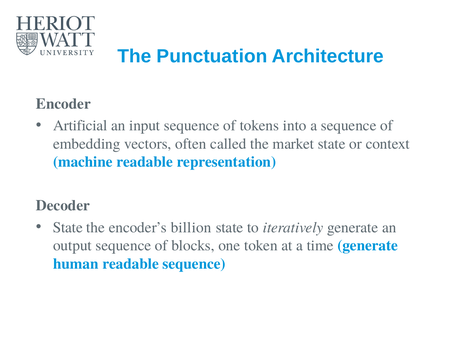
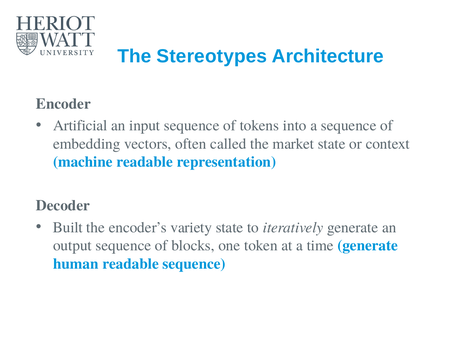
Punctuation: Punctuation -> Stereotypes (212, 56)
State: State -> Built (68, 227)
billion: billion -> variety (191, 227)
